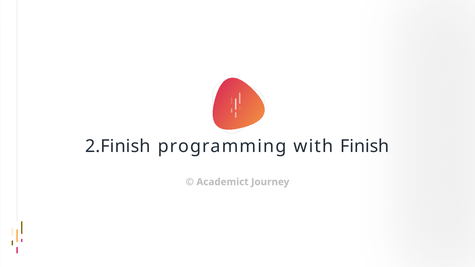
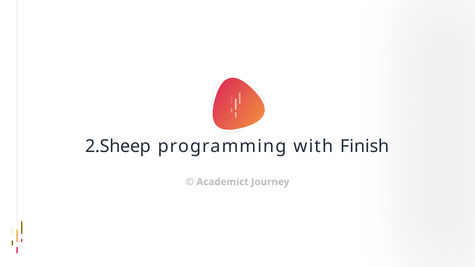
2.Finish: 2.Finish -> 2.Sheep (118, 146)
